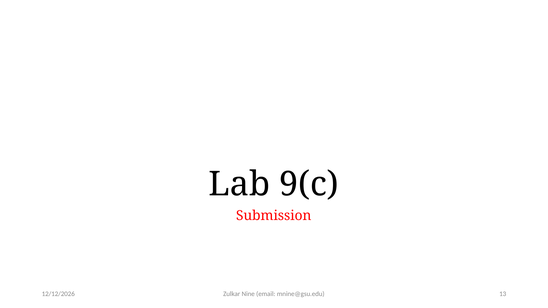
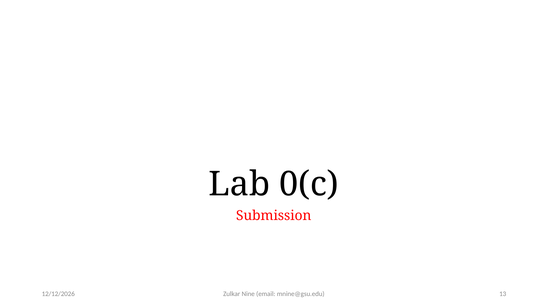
9(c: 9(c -> 0(c (309, 184)
